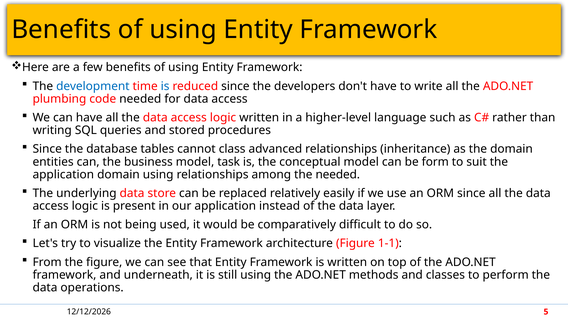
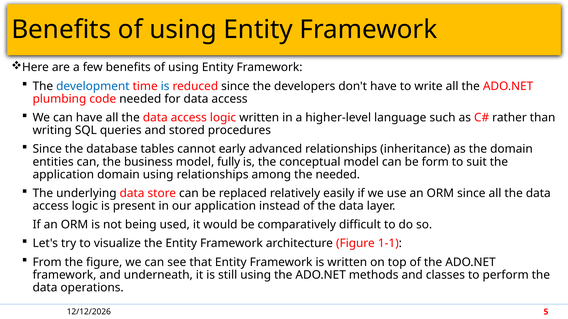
class: class -> early (232, 149)
task: task -> fully (229, 162)
